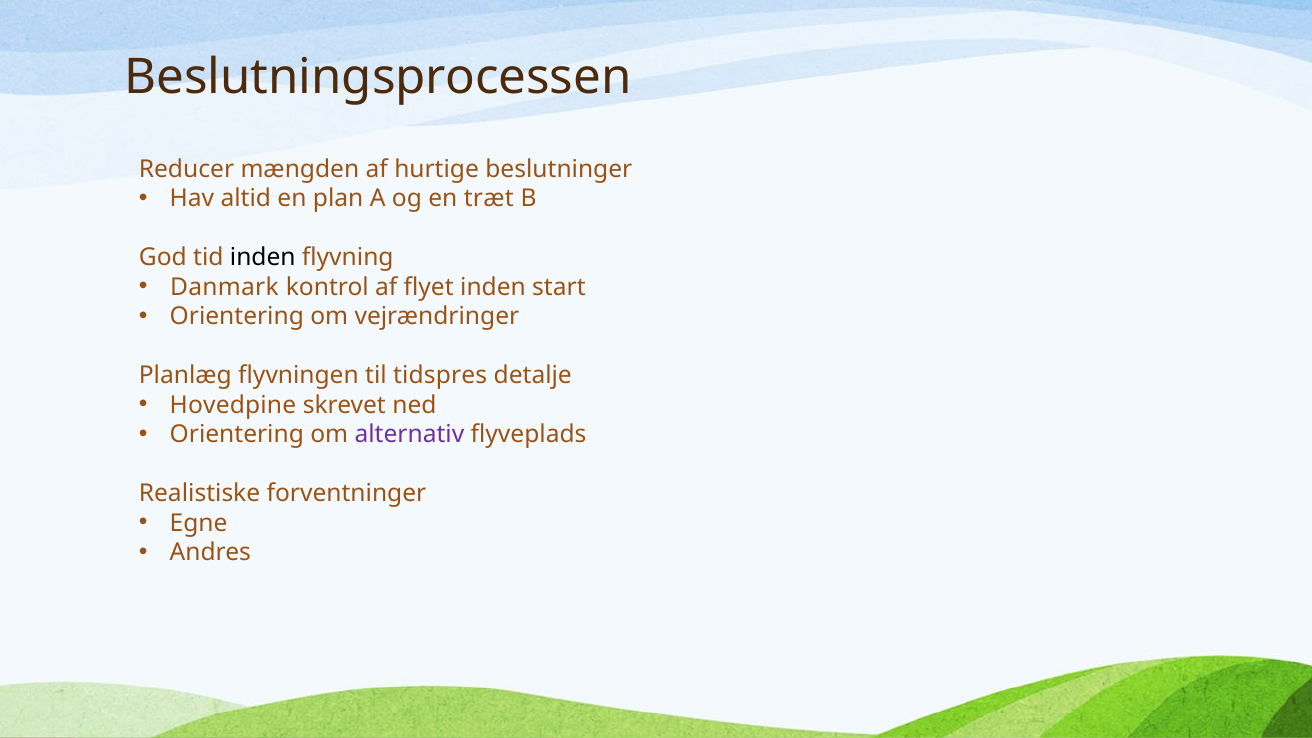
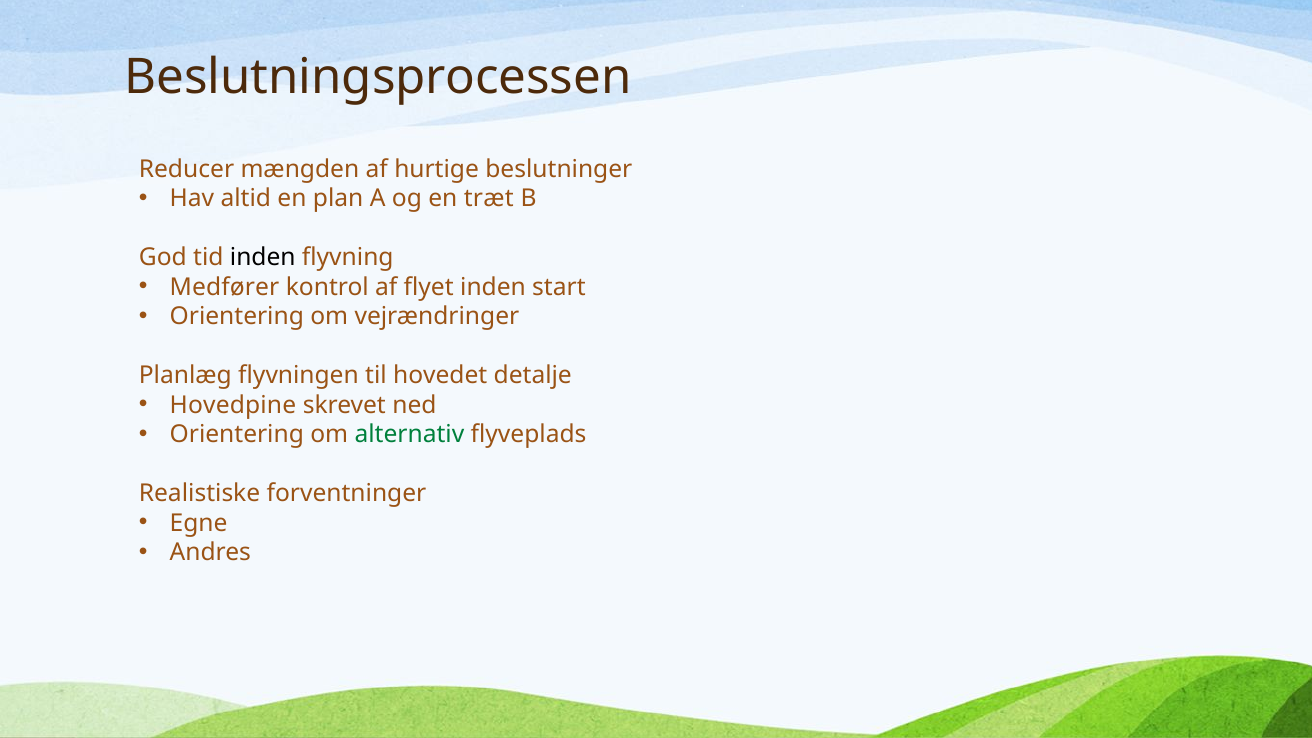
Danmark: Danmark -> Medfører (225, 287)
tidspres: tidspres -> hovedet (440, 376)
alternativ colour: purple -> green (409, 435)
